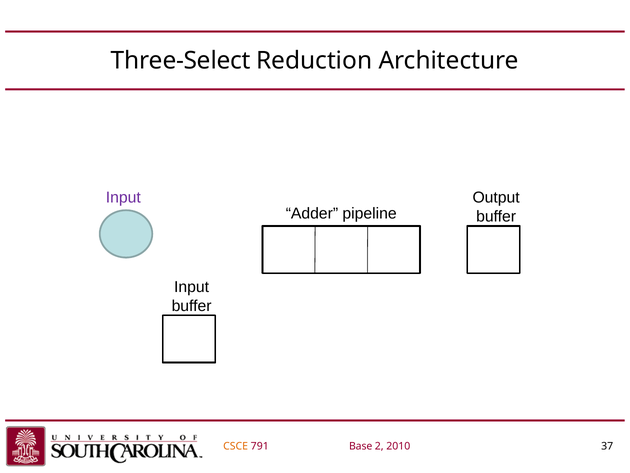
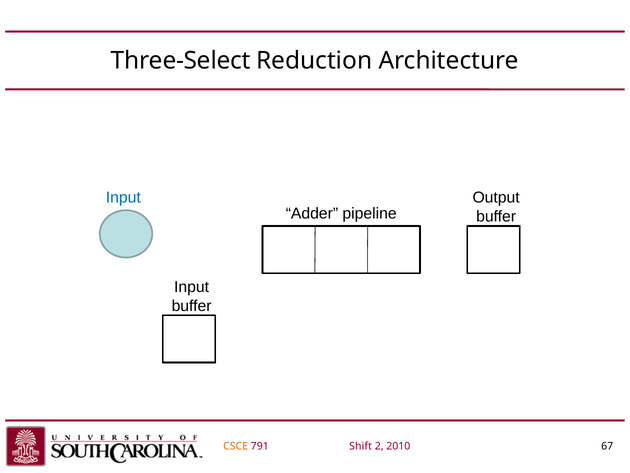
Input colour: purple -> blue (123, 197)
Base: Base -> Shift (361, 446)
37: 37 -> 67 (607, 446)
